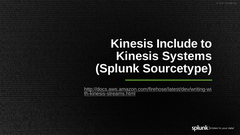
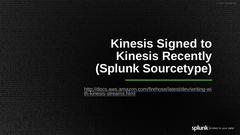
Include: Include -> Signed (177, 44)
Systems: Systems -> Recently (187, 56)
